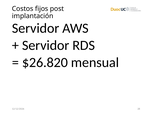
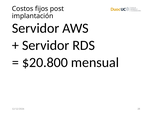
$26.820: $26.820 -> $20.800 (45, 63)
